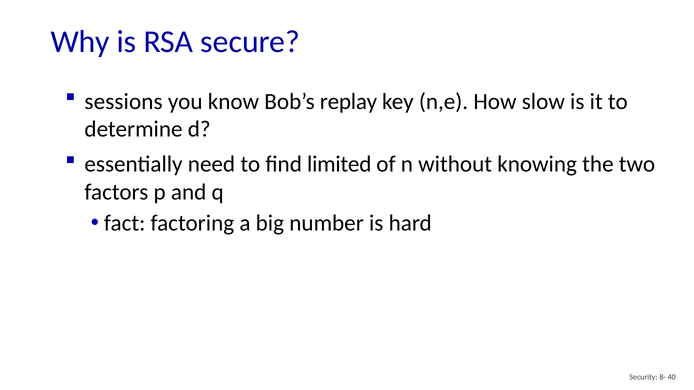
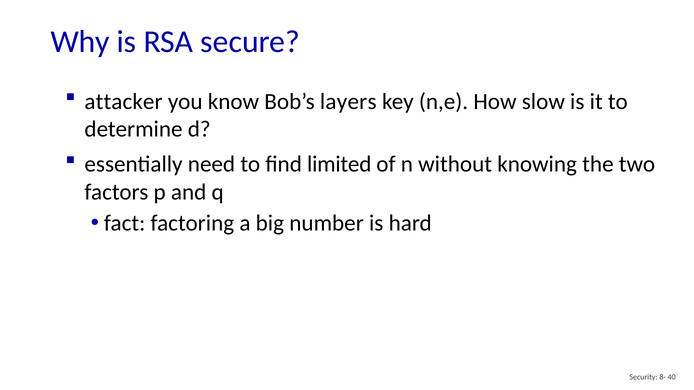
sessions: sessions -> attacker (124, 101)
replay: replay -> layers (348, 101)
